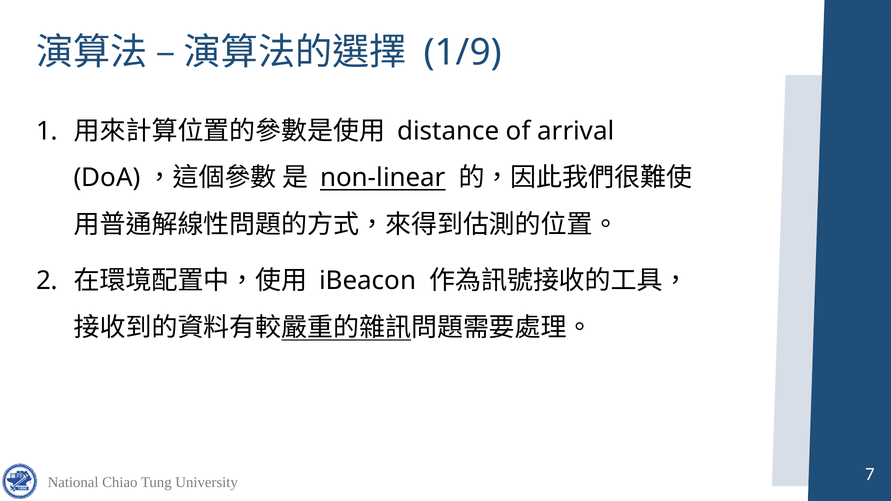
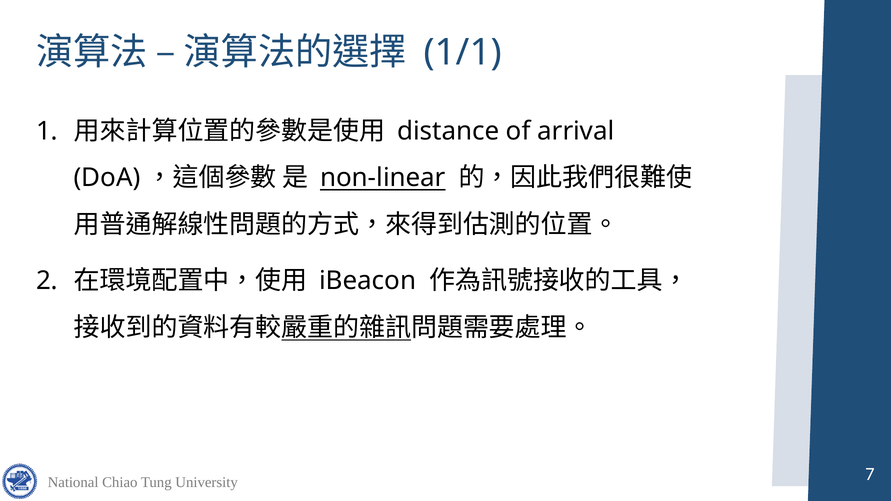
1/9: 1/9 -> 1/1 (463, 53)
